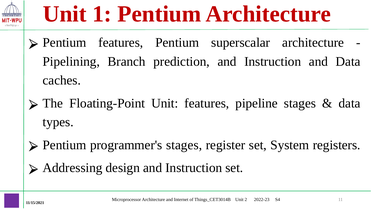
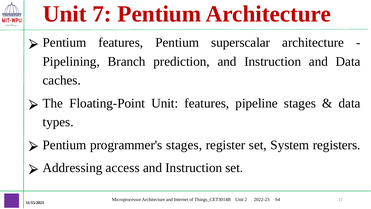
1: 1 -> 7 (102, 14)
design: design -> access (123, 168)
